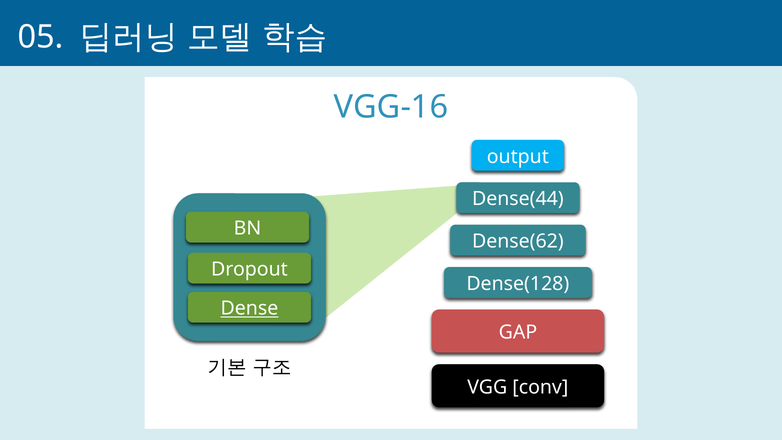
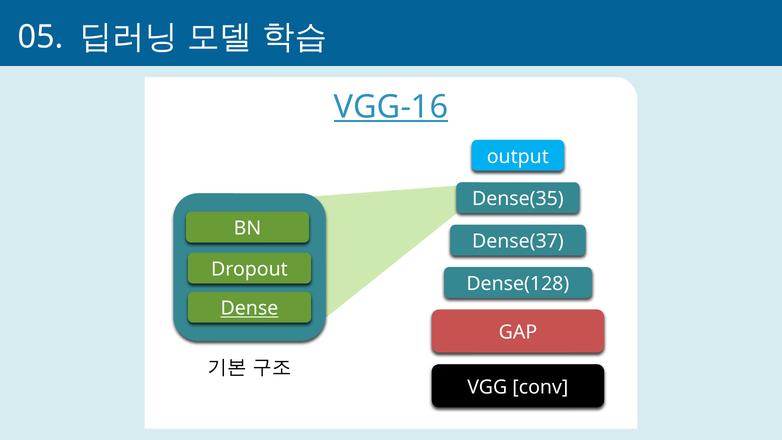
VGG-16 underline: none -> present (391, 107)
Dense(44: Dense(44 -> Dense(35 (518, 199)
Dense(62: Dense(62 -> Dense(37 (518, 241)
